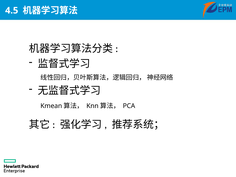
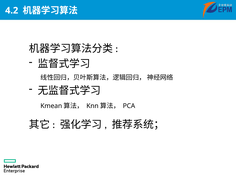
4.5: 4.5 -> 4.2 (12, 10)
